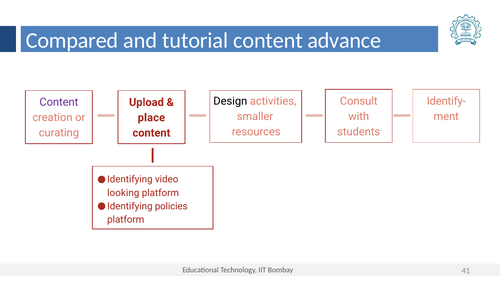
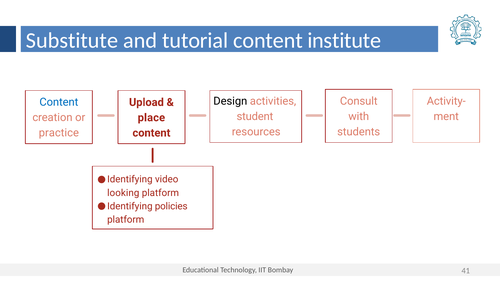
Compared: Compared -> Substitute (72, 41)
advance: advance -> institute (344, 41)
Identify-: Identify- -> Activity- (446, 101)
Content colour: purple -> blue (59, 102)
smaller: smaller -> student (255, 117)
curating: curating -> practice (59, 133)
